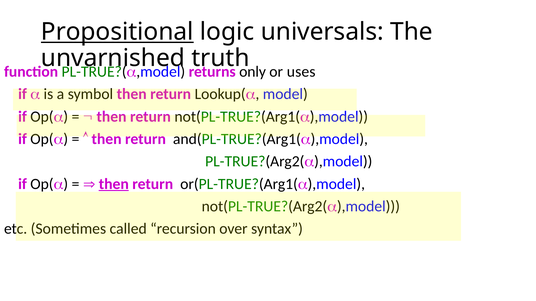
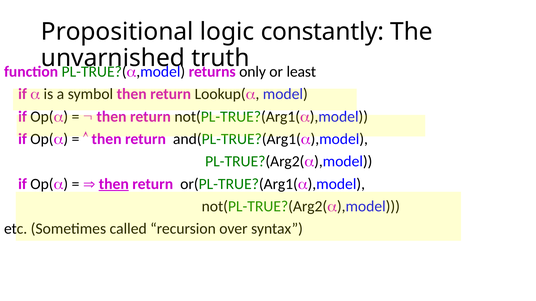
Propositional underline: present -> none (117, 32)
universals: universals -> constantly (322, 32)
uses: uses -> least (301, 72)
